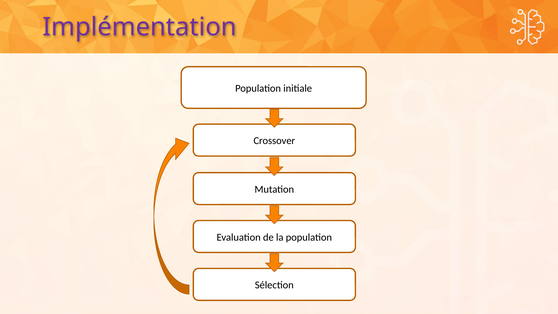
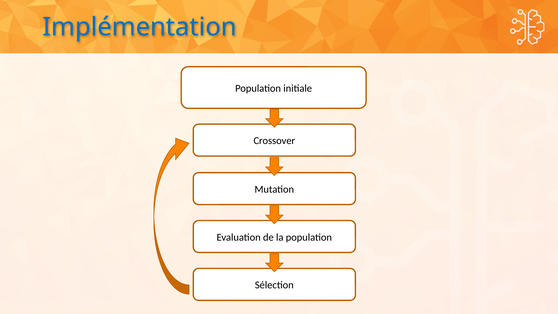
Implémentation colour: purple -> blue (140, 27)
